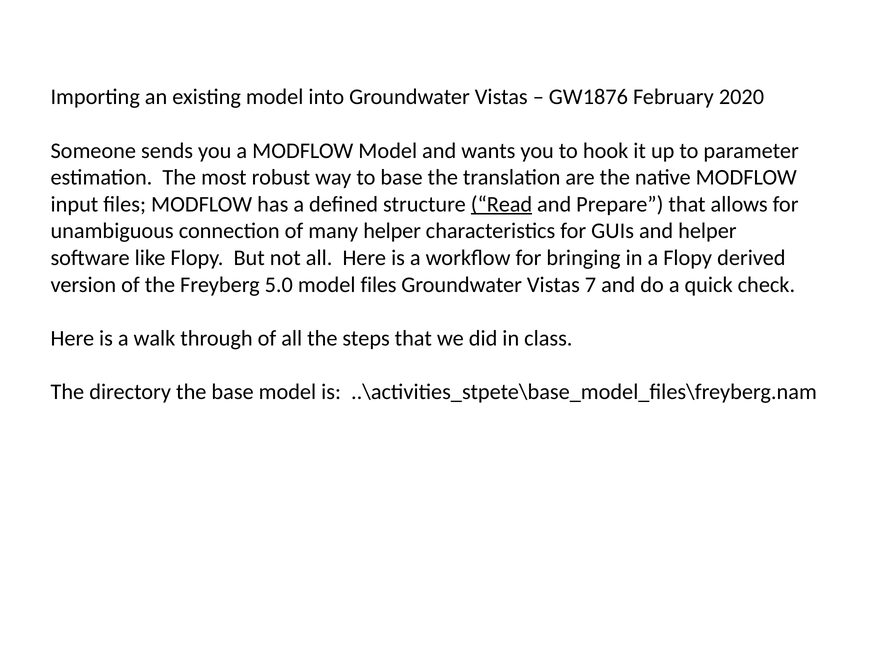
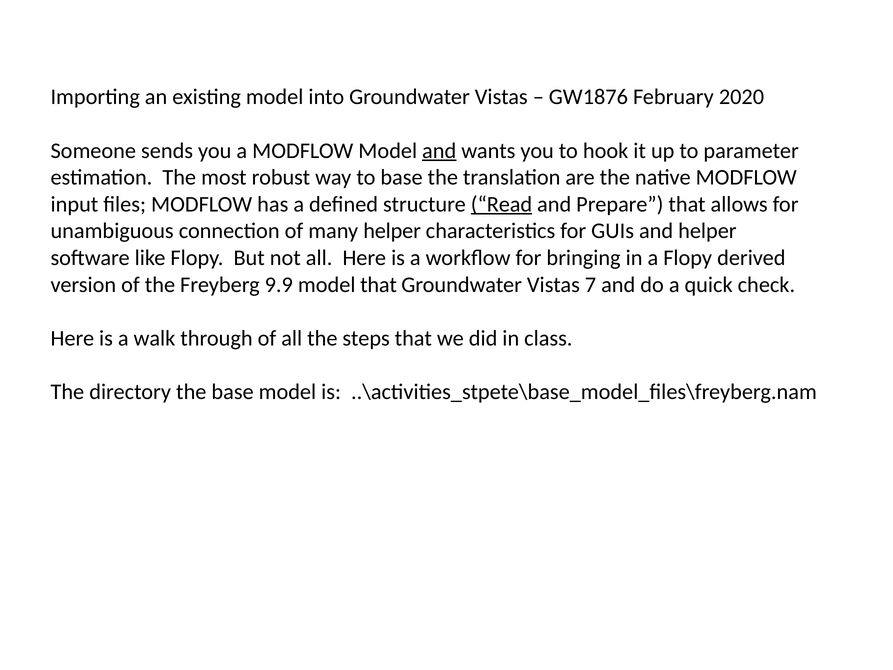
and underline: none -> present (439, 151)
5.0: 5.0 -> 9.9 (279, 285)
model files: files -> that (379, 285)
